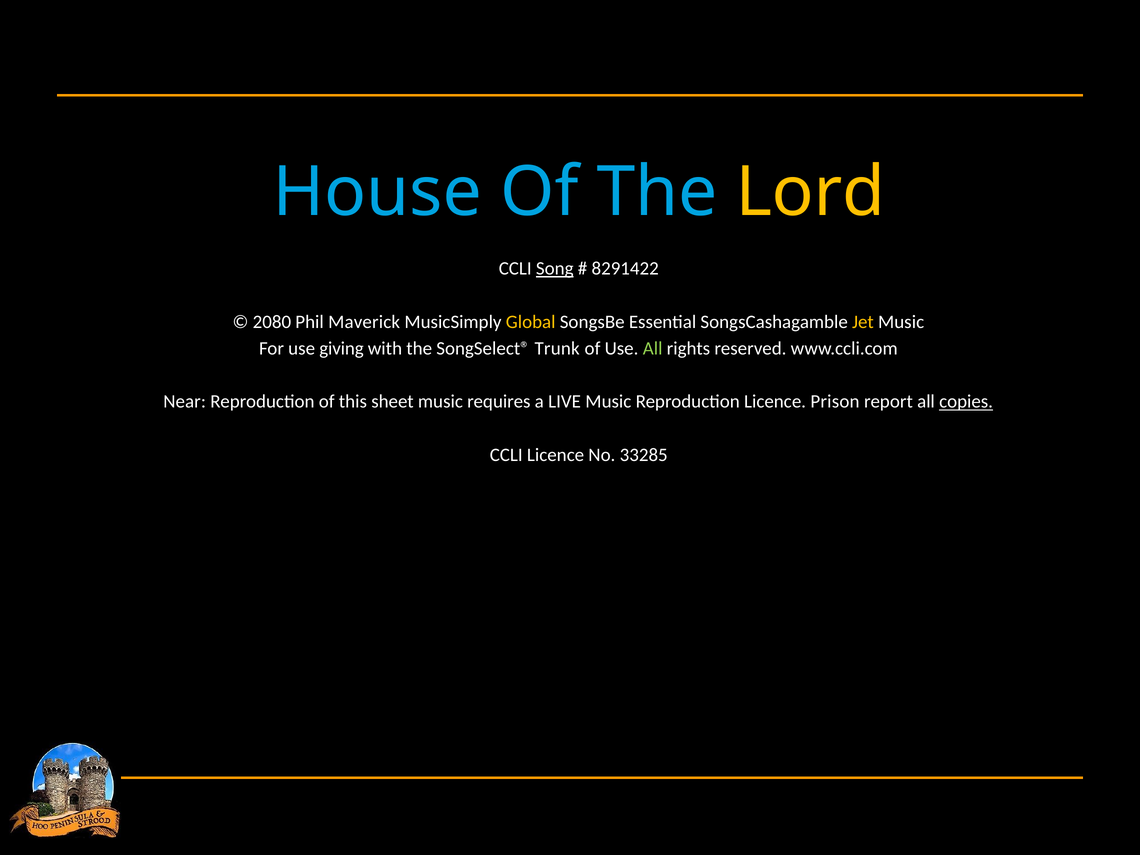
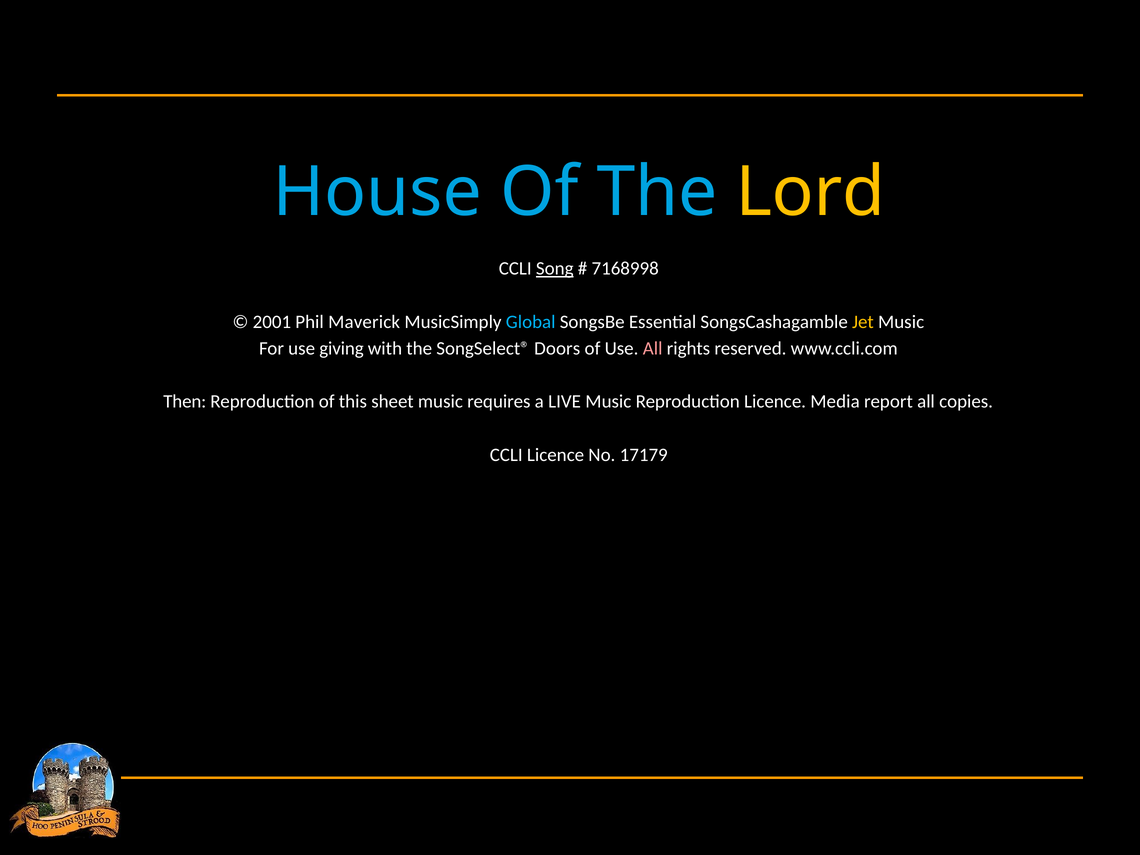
8291422: 8291422 -> 7168998 (625, 269)
2080: 2080 -> 2001 (272, 322)
Global colour: yellow -> light blue (531, 322)
Trunk: Trunk -> Doors (557, 348)
All colour: light green -> pink (653, 348)
Near: Near -> Then (185, 402)
Prison: Prison -> Media (835, 402)
copies underline: present -> none (966, 402)
33285: 33285 -> 17179 (644, 455)
